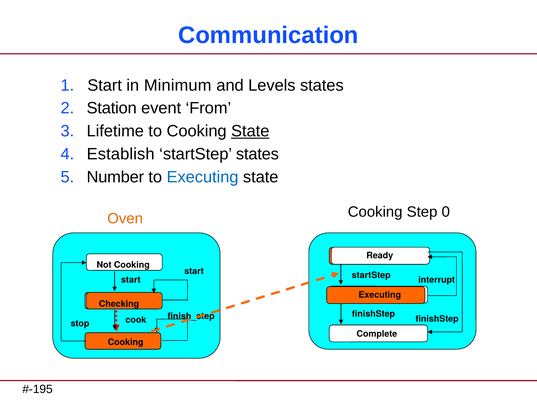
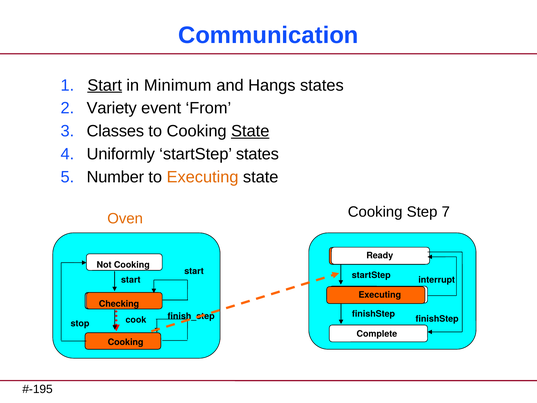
Start underline: none -> present (105, 85)
Levels: Levels -> Hangs (272, 85)
Station: Station -> Variety (112, 108)
Lifetime: Lifetime -> Classes (115, 131)
Establish: Establish -> Uniformly (121, 154)
Executing colour: blue -> orange (203, 177)
0: 0 -> 7 (446, 212)
